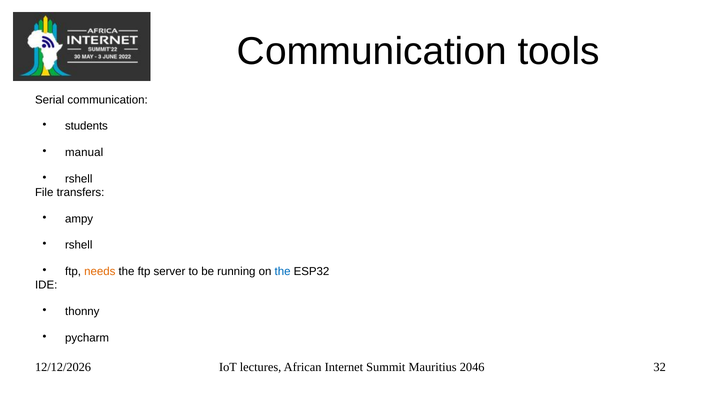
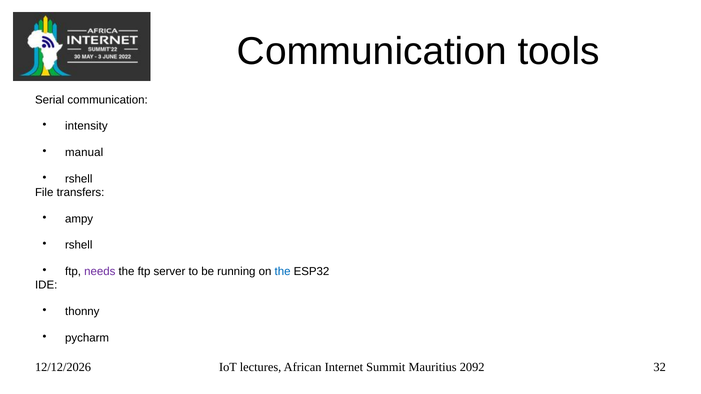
students: students -> intensity (86, 126)
needs colour: orange -> purple (100, 272)
2046: 2046 -> 2092 (472, 367)
